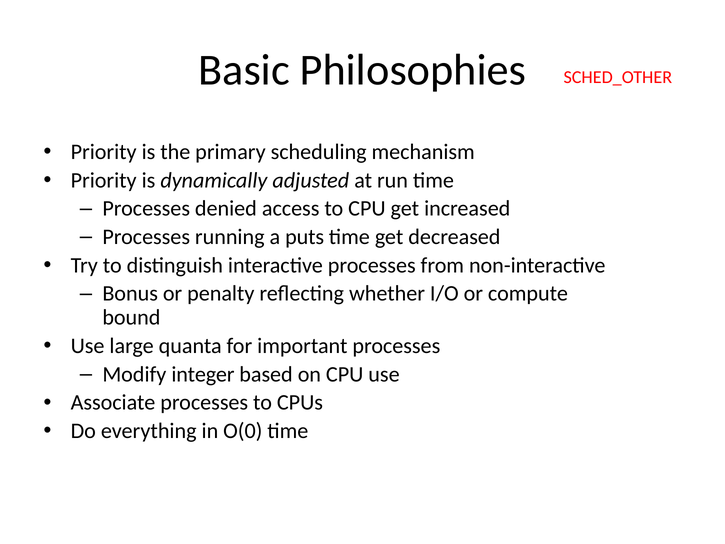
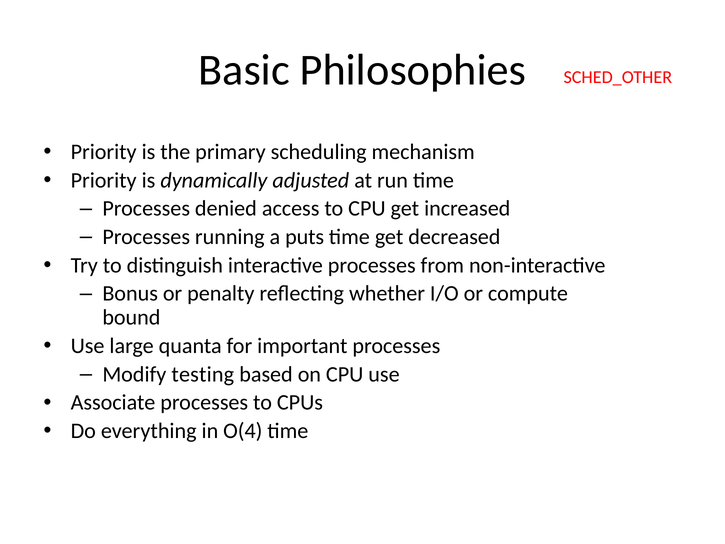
integer: integer -> testing (203, 374)
O(0: O(0 -> O(4 (243, 431)
